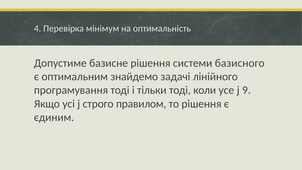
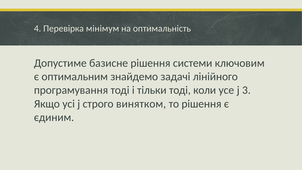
базисного: базисного -> ключовим (240, 63)
9: 9 -> 3 (246, 90)
правилом: правилом -> винятком (141, 104)
